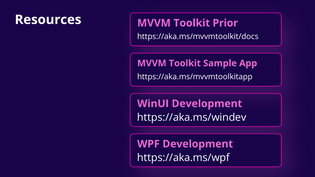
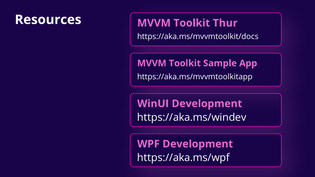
Prior: Prior -> Thur (225, 23)
